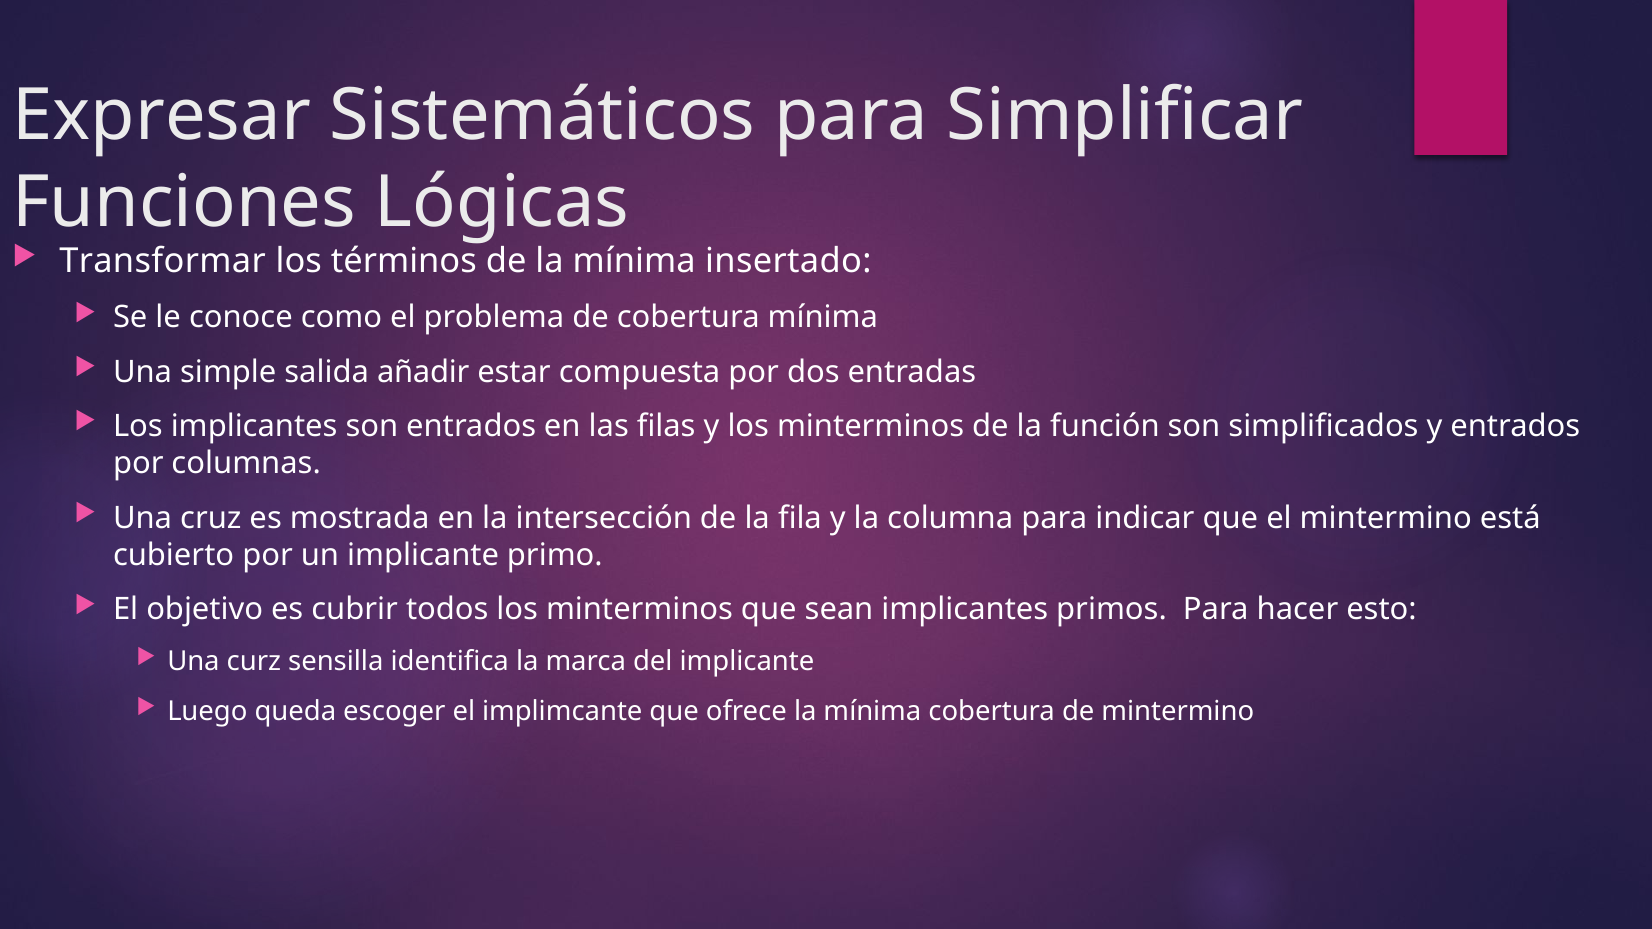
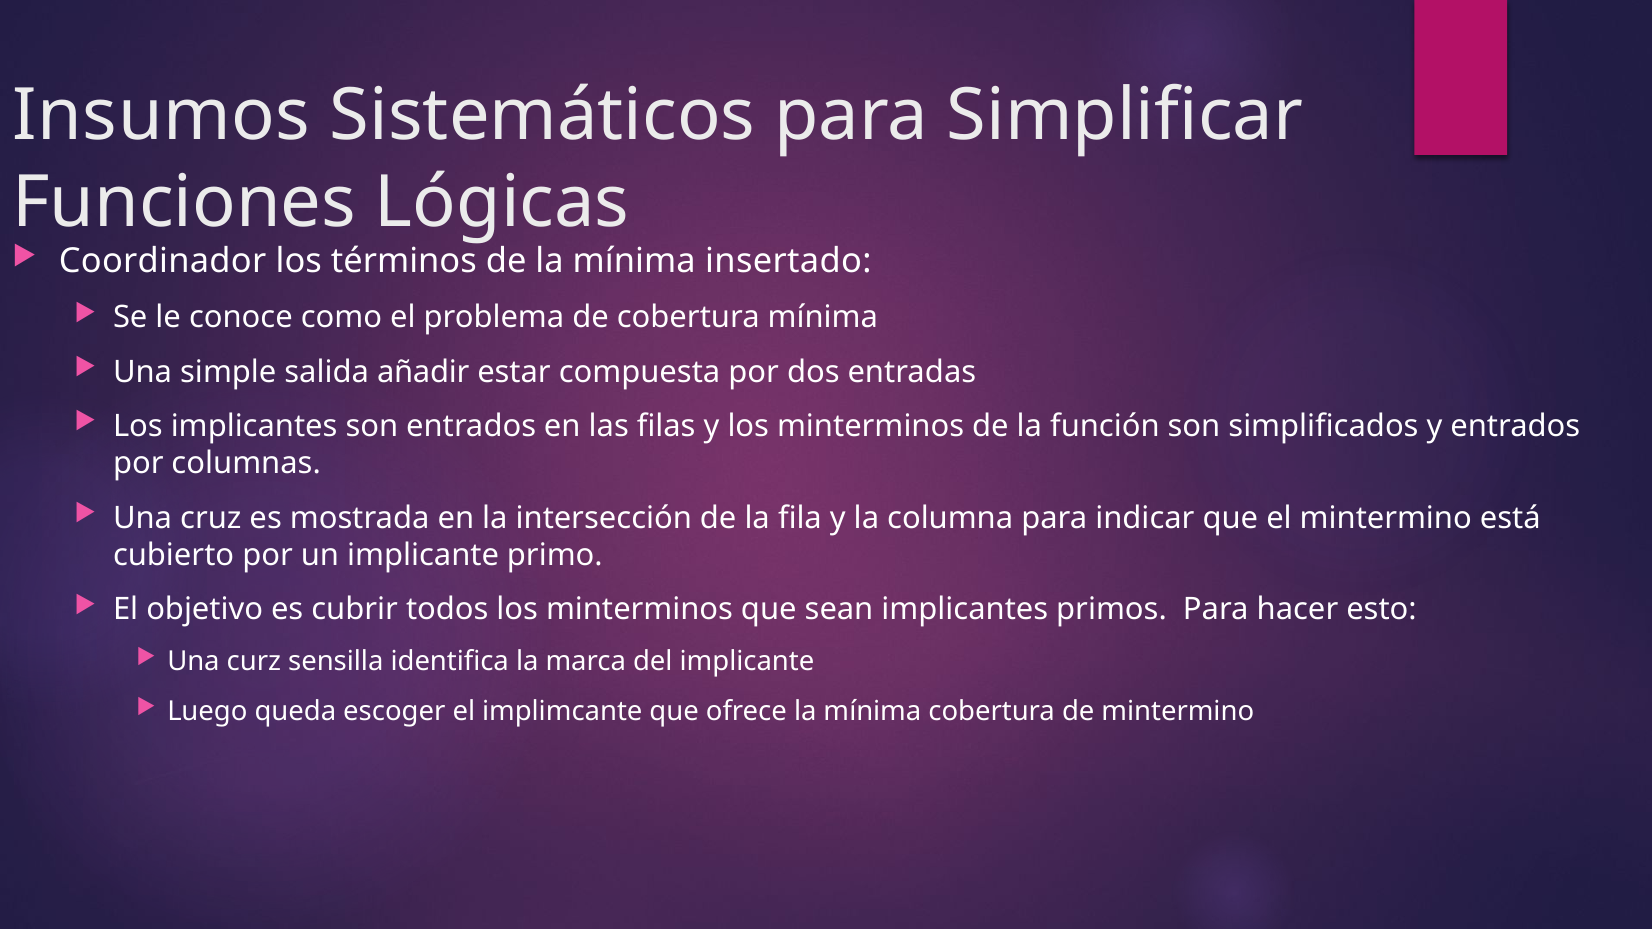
Expresar: Expresar -> Insumos (161, 116)
Transformar: Transformar -> Coordinador (163, 261)
